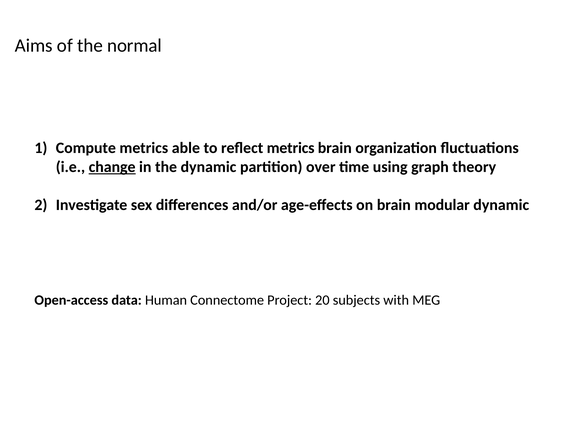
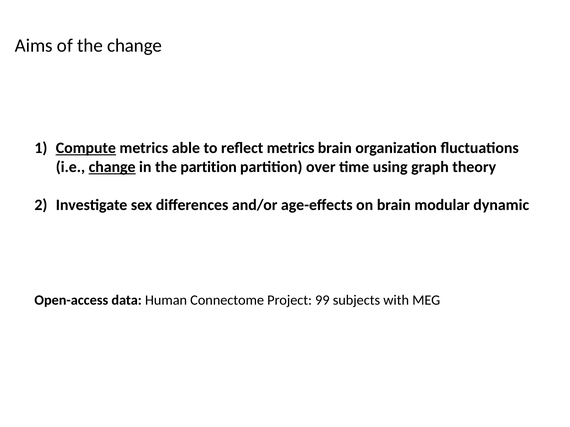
the normal: normal -> change (135, 46)
Compute underline: none -> present (86, 148)
the dynamic: dynamic -> partition (209, 167)
20: 20 -> 99 (322, 300)
